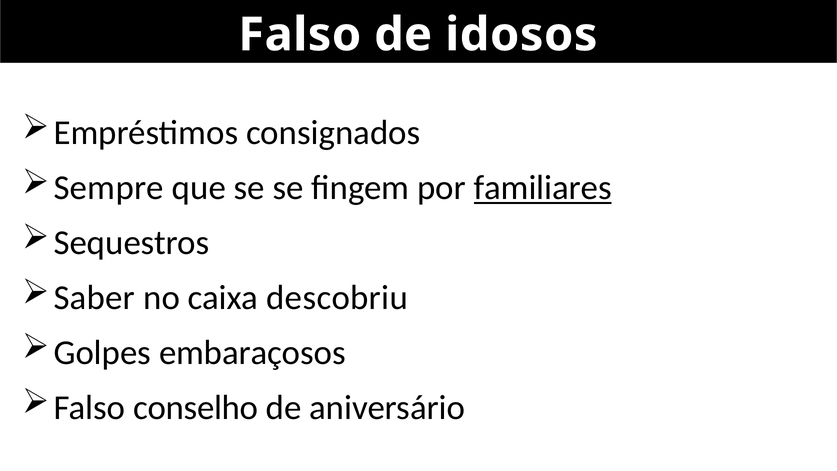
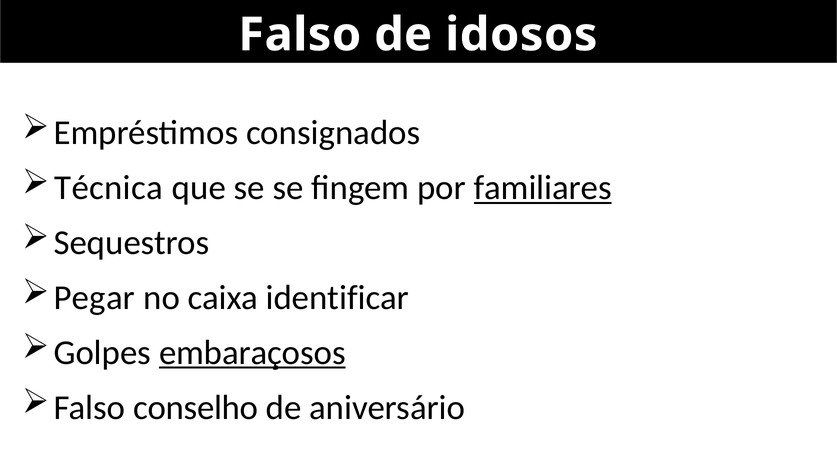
Sempre: Sempre -> Técnica (109, 188)
Saber: Saber -> Pegar (94, 298)
descobriu: descobriu -> identificar (337, 298)
embaraçosos underline: none -> present (252, 352)
